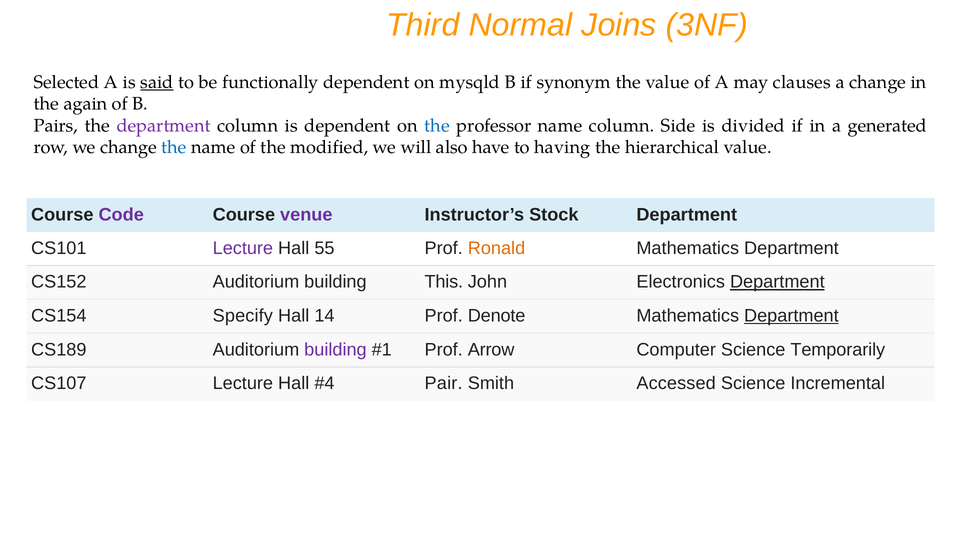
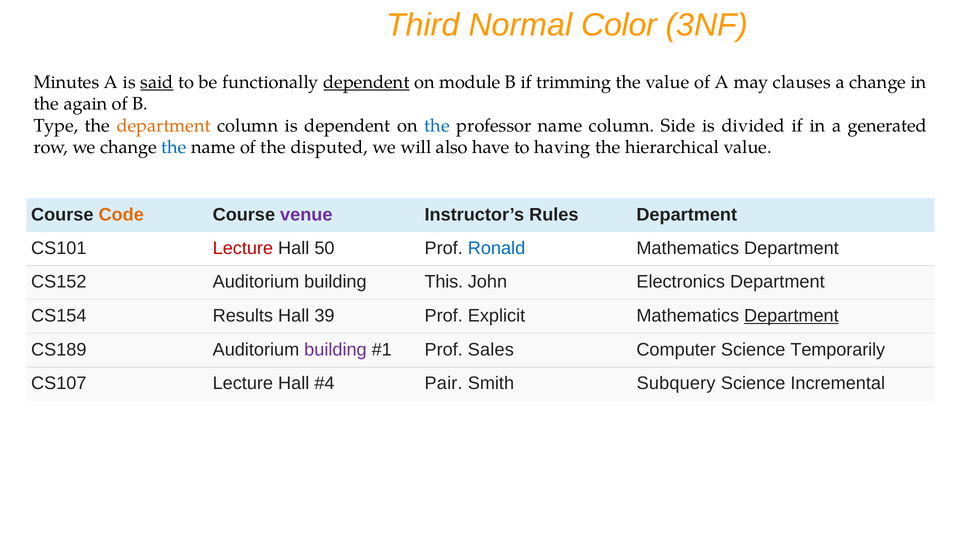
Joins: Joins -> Color (619, 25)
Selected: Selected -> Minutes (66, 82)
dependent underline: none -> present (366, 82)
mysqld: mysqld -> module (470, 82)
synonym: synonym -> trimming (574, 82)
Pairs: Pairs -> Type (56, 126)
department colour: purple -> orange (164, 126)
modified: modified -> disputed (329, 147)
Code colour: purple -> orange (121, 215)
Stock: Stock -> Rules (554, 215)
Lecture colour: purple -> red (243, 248)
55: 55 -> 50 (324, 248)
Ronald colour: orange -> blue (497, 248)
Department underline: present -> none (777, 282)
Specify: Specify -> Results (243, 316)
14: 14 -> 39 (324, 316)
Denote: Denote -> Explicit (497, 316)
Arrow: Arrow -> Sales (491, 350)
Accessed: Accessed -> Subquery (676, 383)
